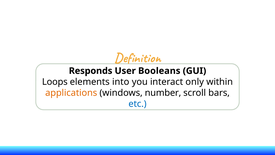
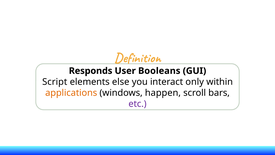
Loops: Loops -> Script (55, 82)
into: into -> else (121, 82)
number: number -> happen (163, 93)
etc colour: blue -> purple (138, 104)
